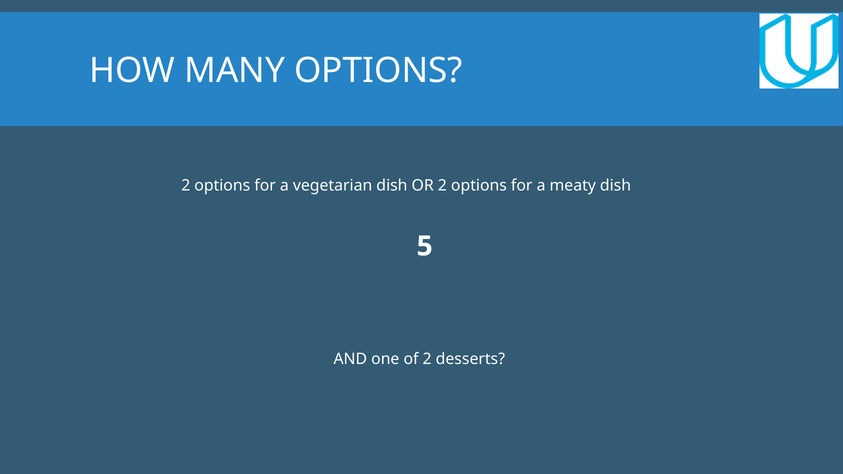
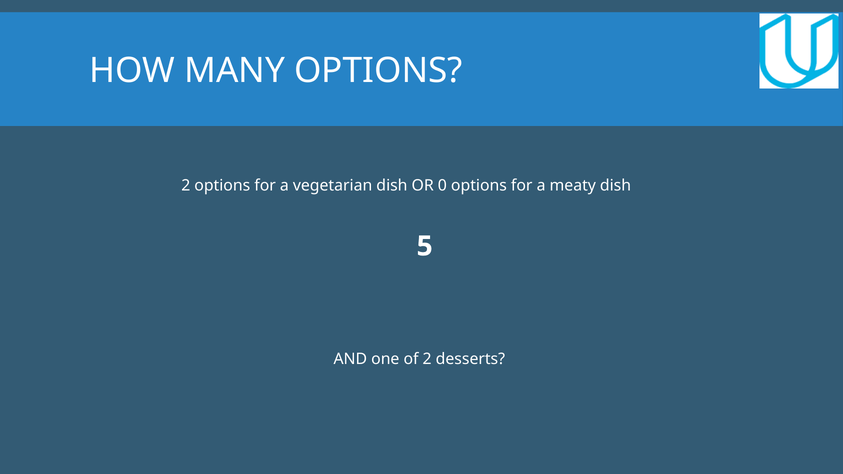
OR 2: 2 -> 0 (442, 186)
